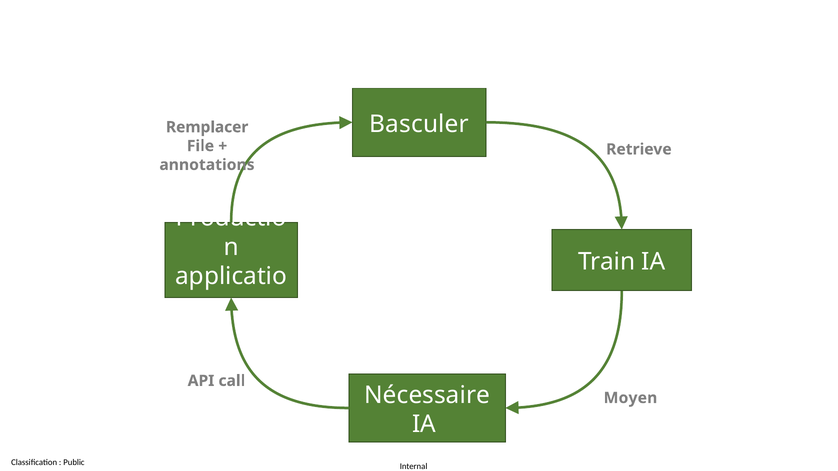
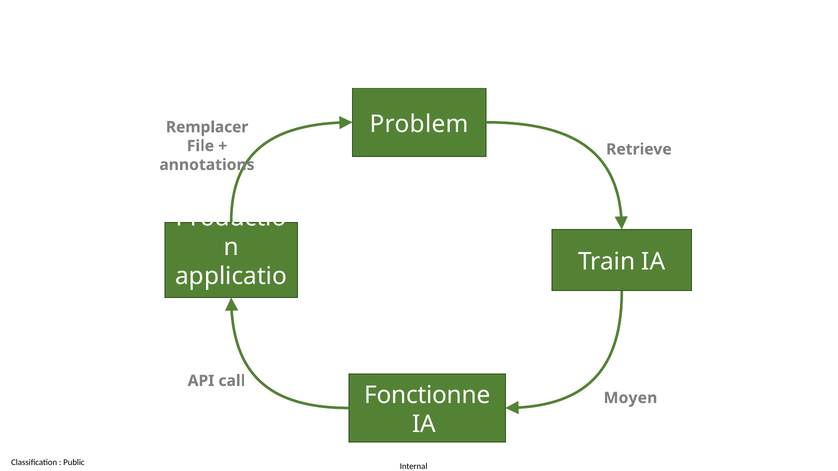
Basculer: Basculer -> Problem (419, 124)
Nécessaire: Nécessaire -> Fonctionne (427, 395)
